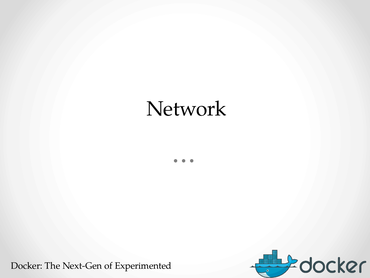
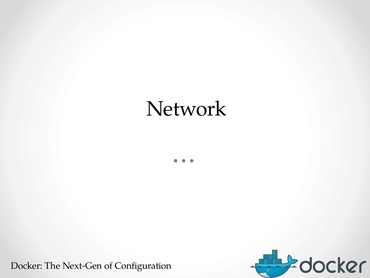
Experimented: Experimented -> Configuration (143, 265)
